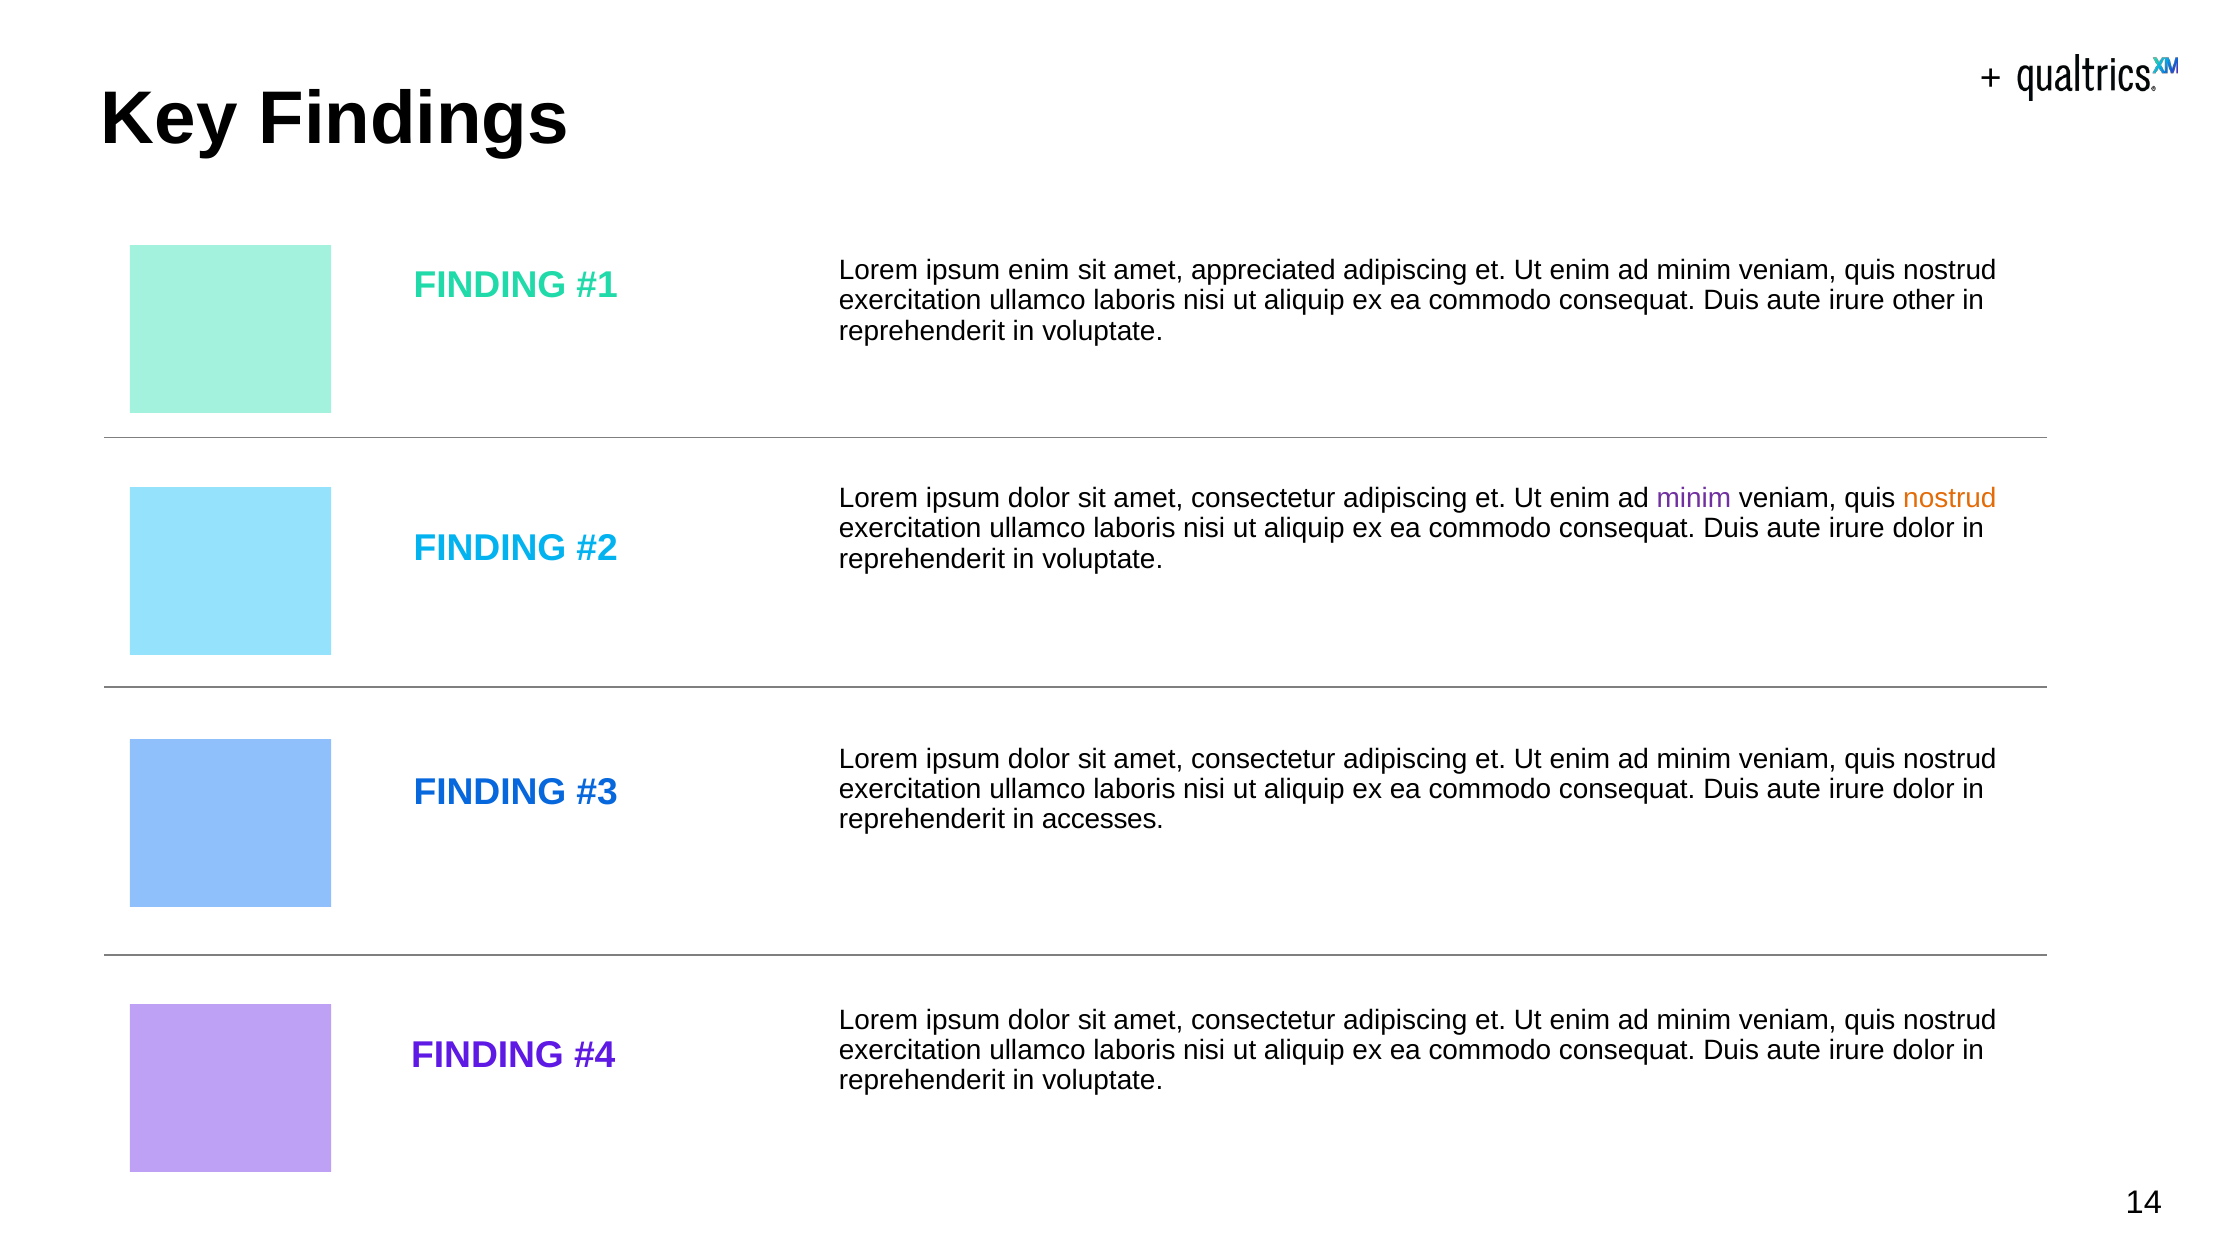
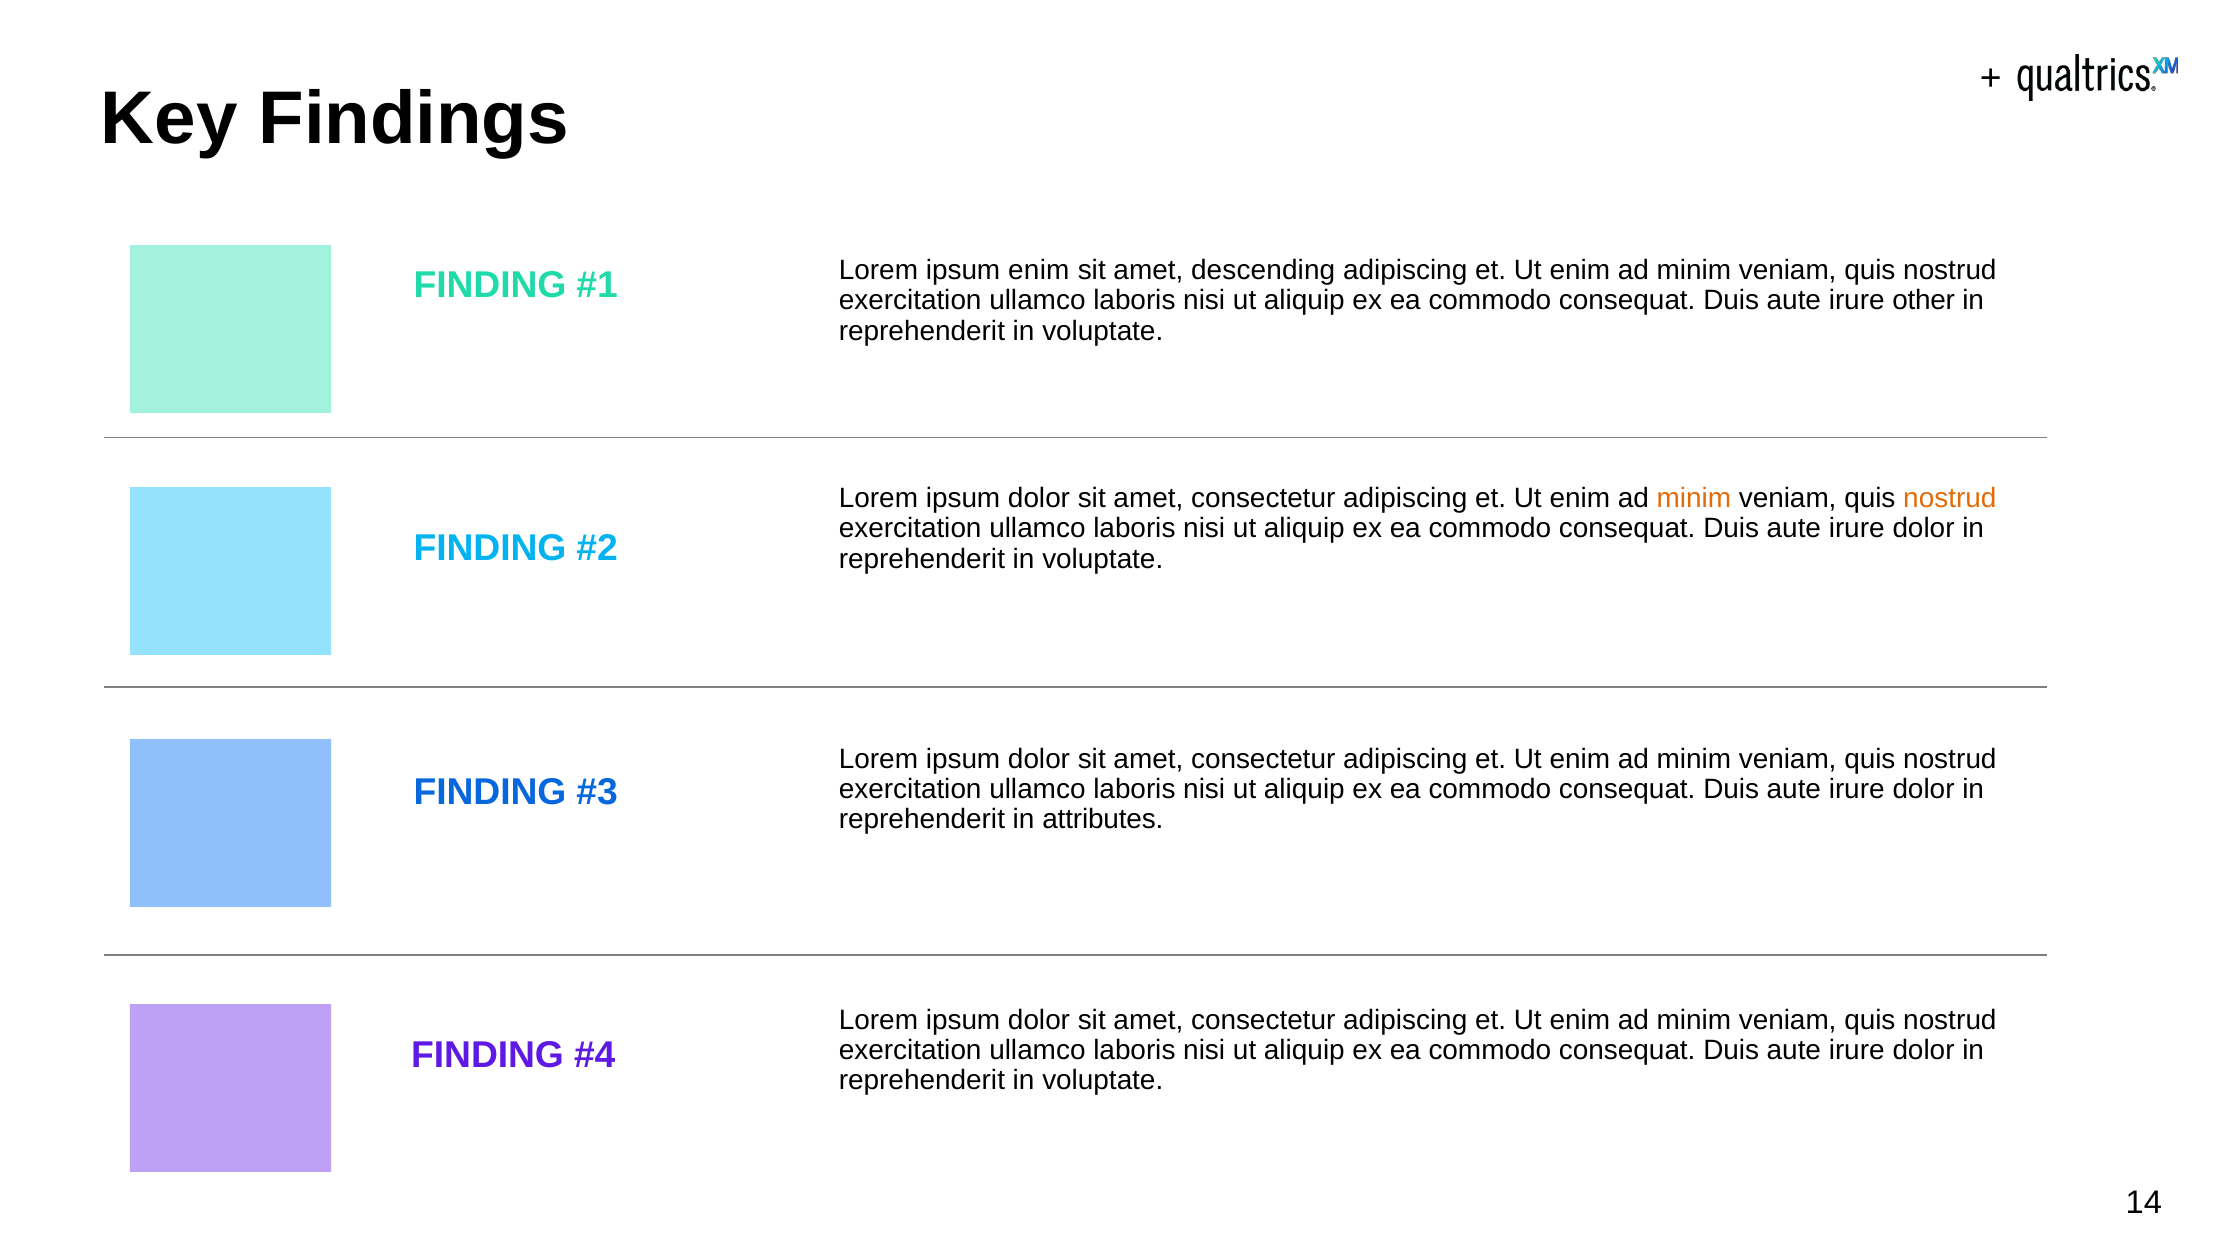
appreciated: appreciated -> descending (1263, 271)
minim colour: purple -> orange (1694, 498)
accesses: accesses -> attributes (1103, 819)
